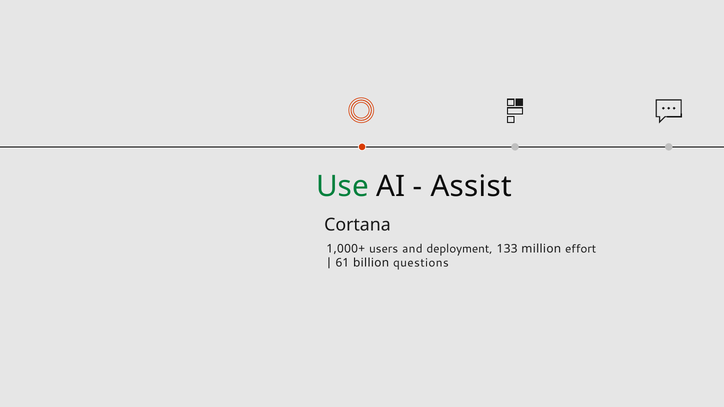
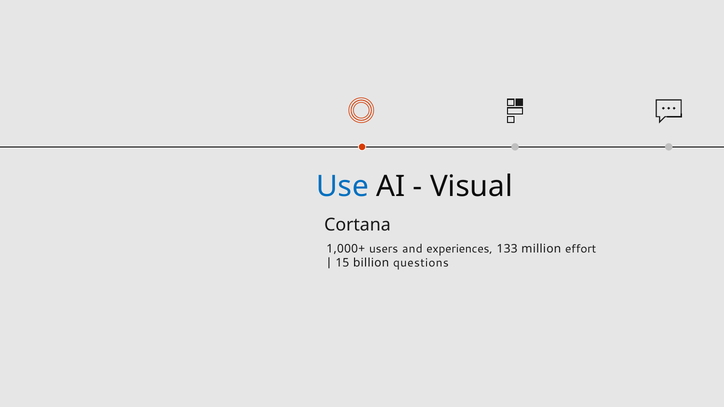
Use colour: green -> blue (343, 186)
Assist: Assist -> Visual (471, 186)
deployment: deployment -> experiences (460, 249)
61: 61 -> 15 (342, 263)
